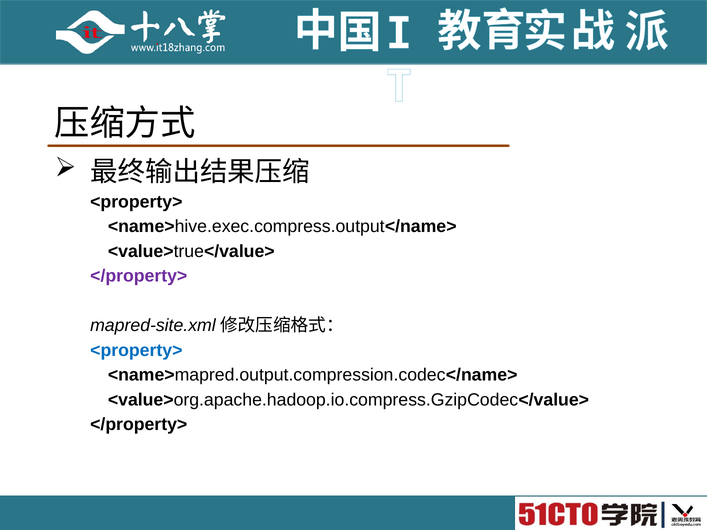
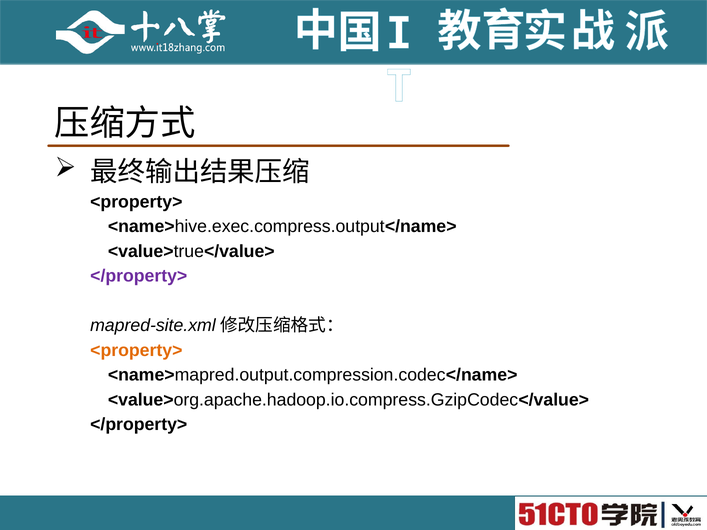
<property> colour: blue -> orange (136, 350)
